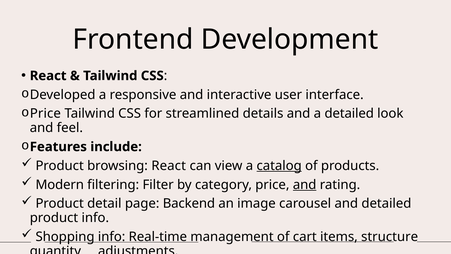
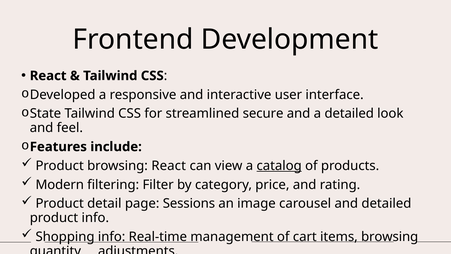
Price: Price -> State (45, 114)
details: details -> secure (263, 114)
and underline: present -> none (305, 184)
Backend: Backend -> Sessions (189, 203)
items structure: structure -> browsing (390, 236)
